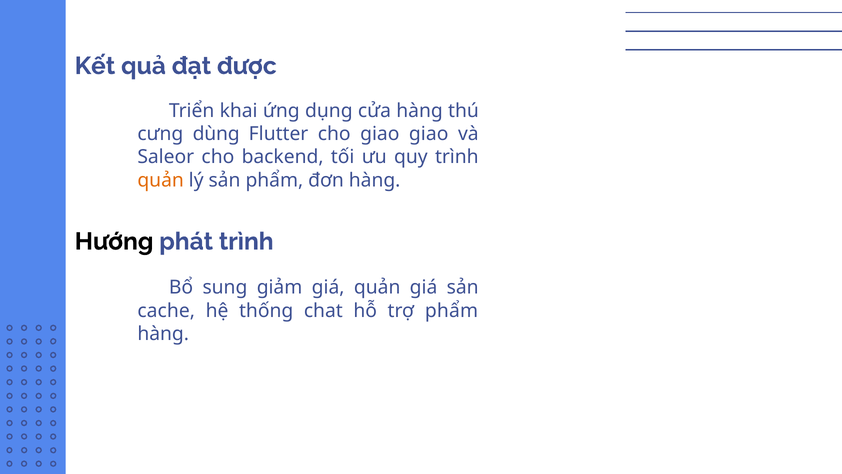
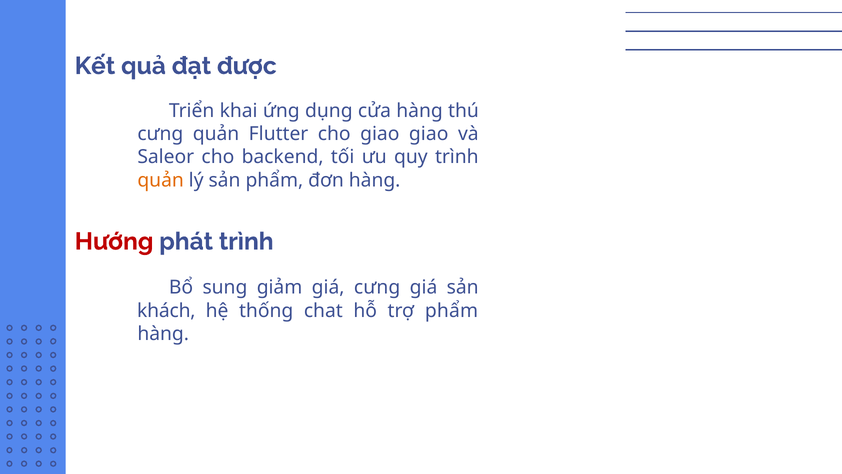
cưng dùng: dùng -> quản (216, 134)
Hướng colour: black -> red (114, 241)
giá quản: quản -> cưng (377, 287)
cache: cache -> khách (166, 310)
